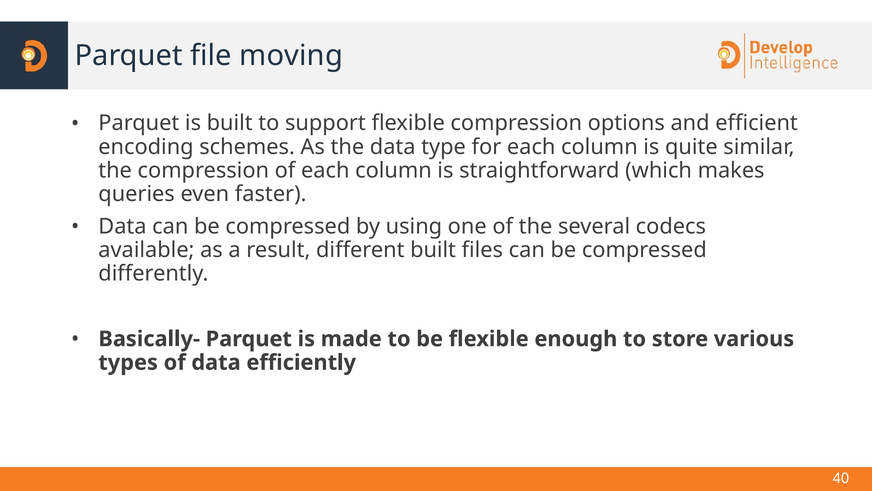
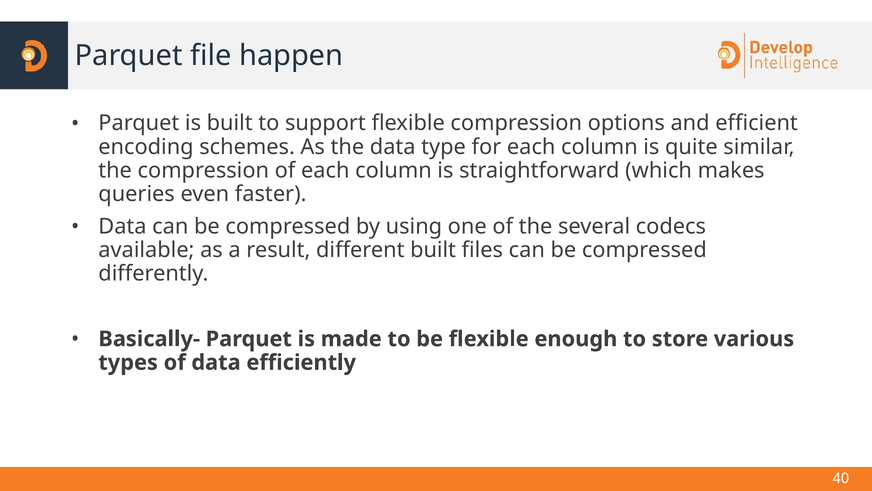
moving: moving -> happen (291, 55)
